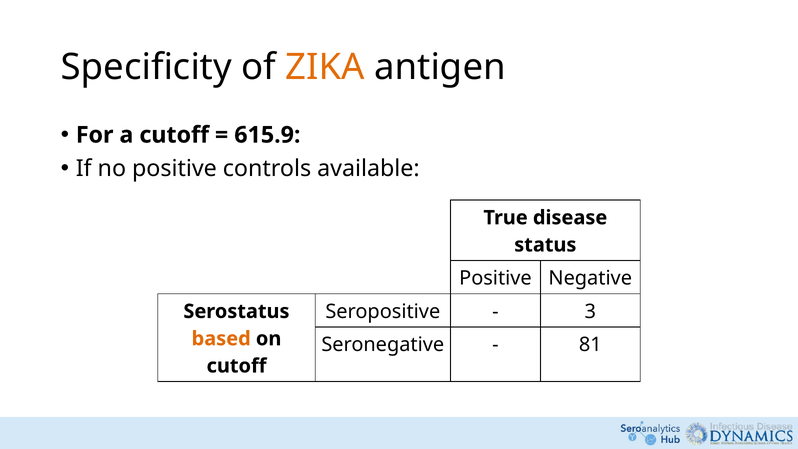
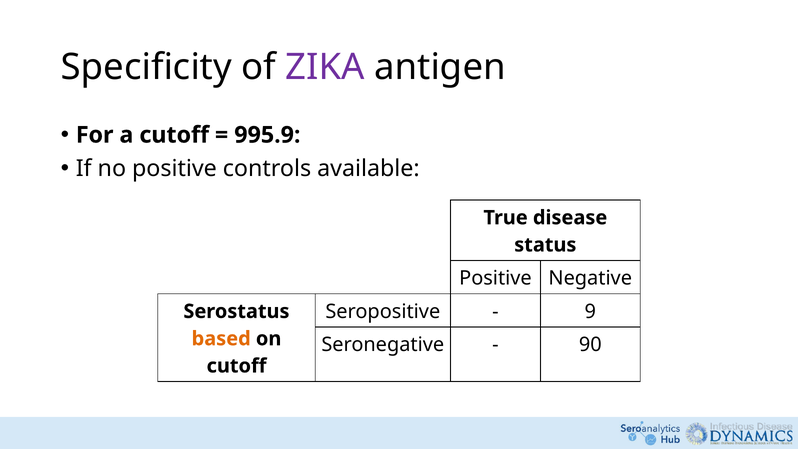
ZIKA colour: orange -> purple (325, 67)
615.9: 615.9 -> 995.9 (267, 135)
3: 3 -> 9 (590, 311)
81: 81 -> 90 (590, 345)
